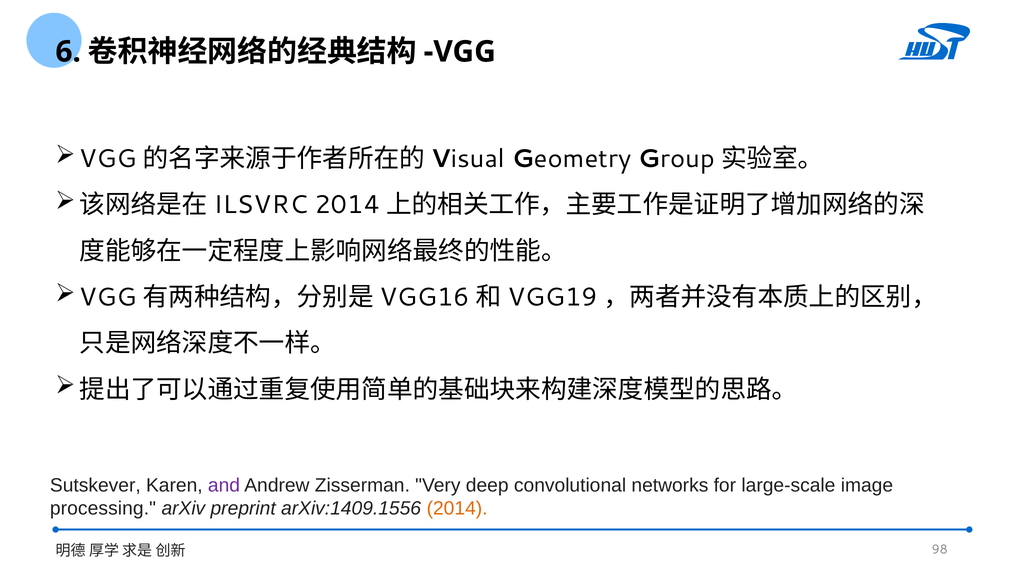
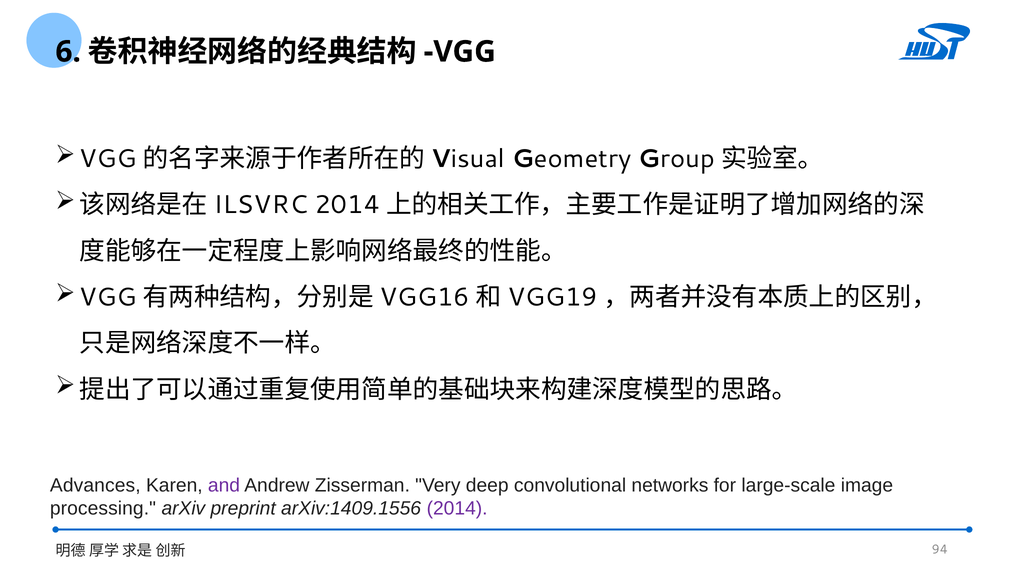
Sutskever: Sutskever -> Advances (95, 485)
2014 colour: orange -> purple (457, 508)
98: 98 -> 94 (940, 550)
